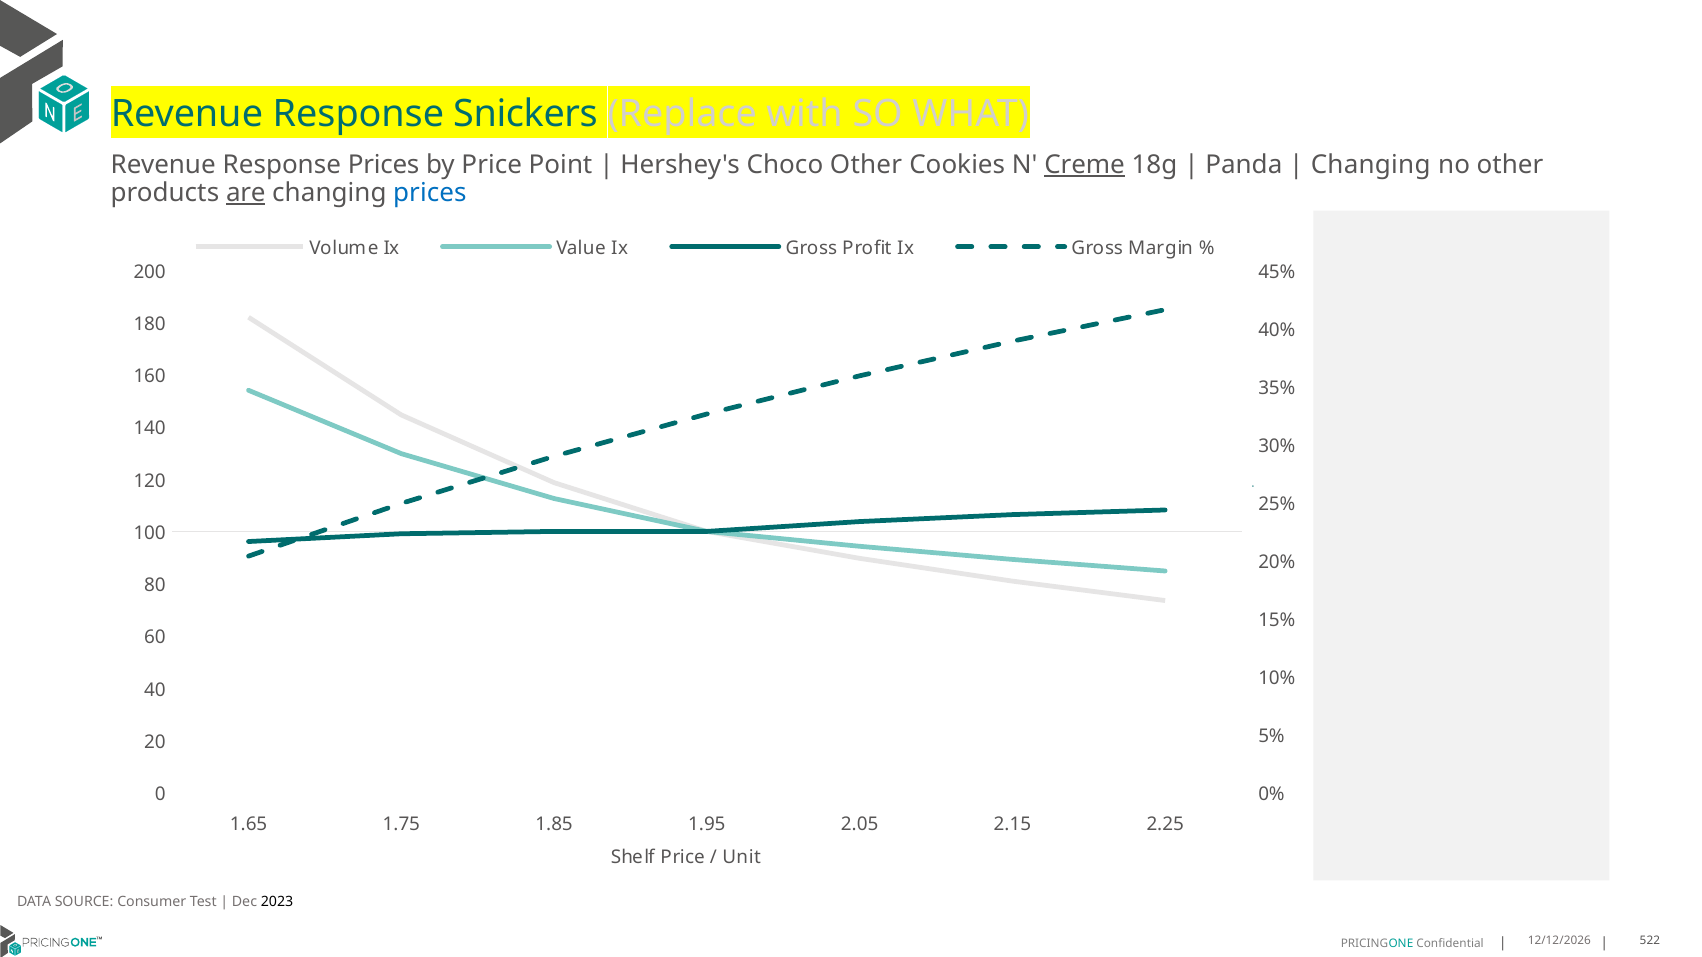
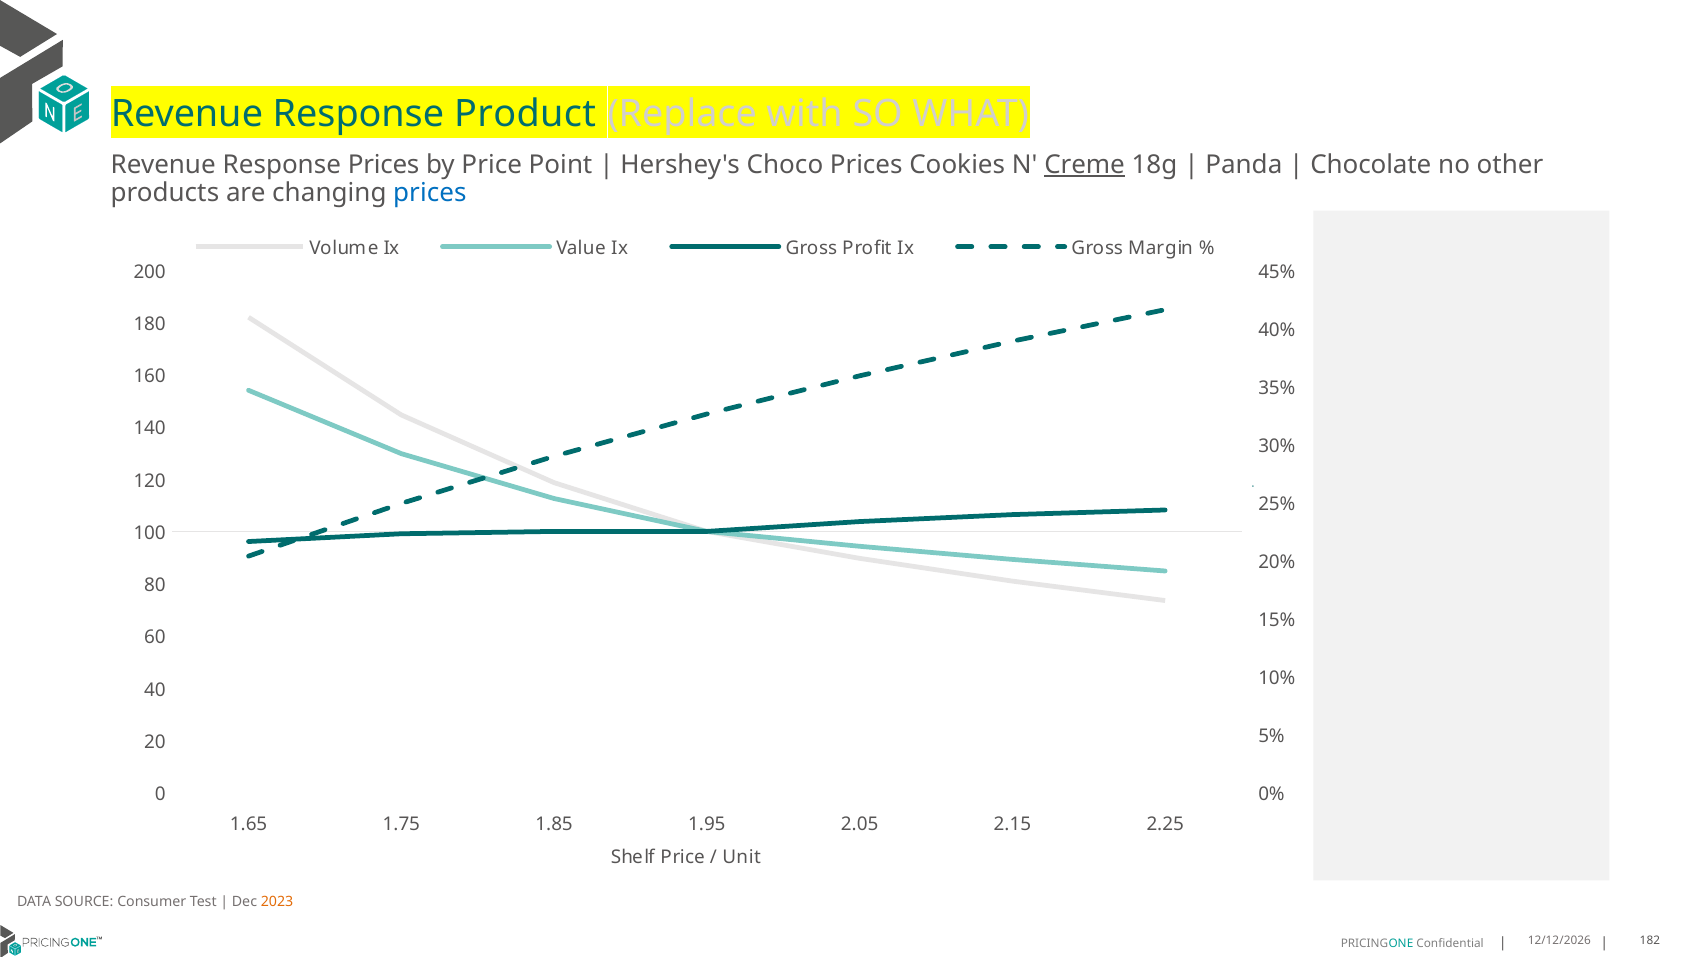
Snickers: Snickers -> Product (525, 114)
Choco Other: Other -> Prices (866, 165)
Changing: Changing -> Chocolate (1371, 165)
are underline: present -> none (246, 193)
2023 colour: black -> orange (277, 902)
522: 522 -> 182 (1650, 941)
